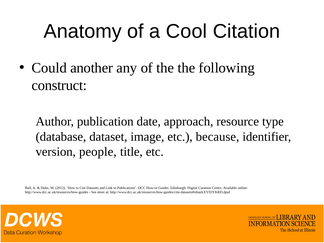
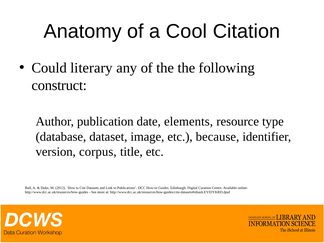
another: another -> literary (92, 68)
approach: approach -> elements (189, 122)
people: people -> corpus (98, 152)
